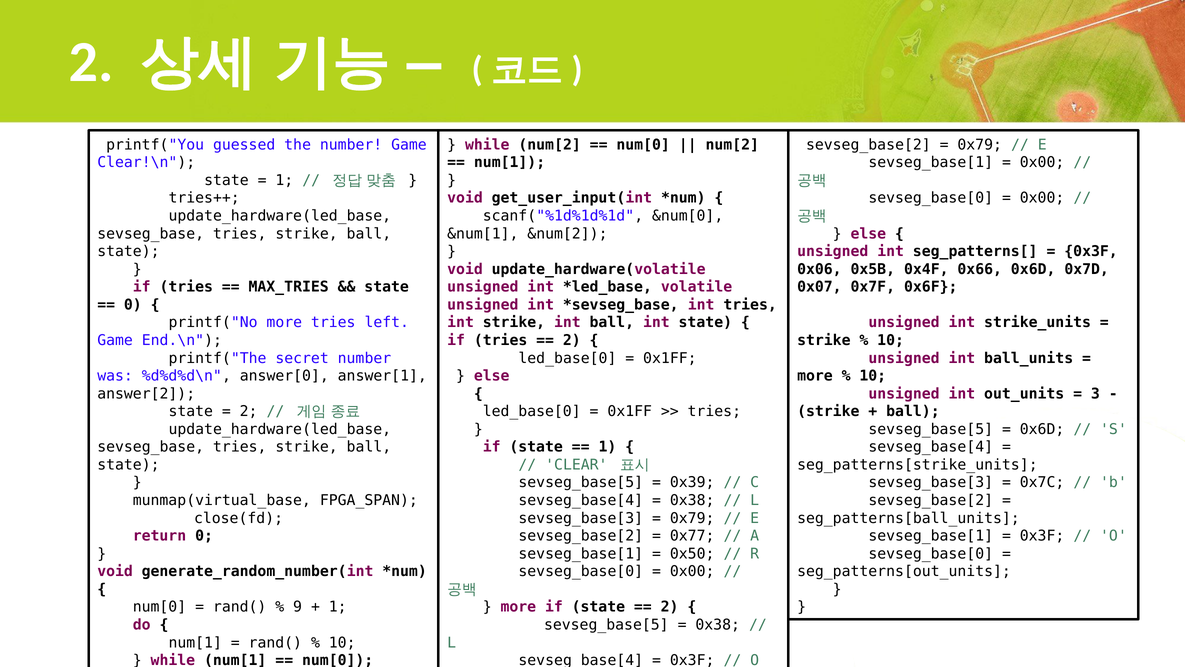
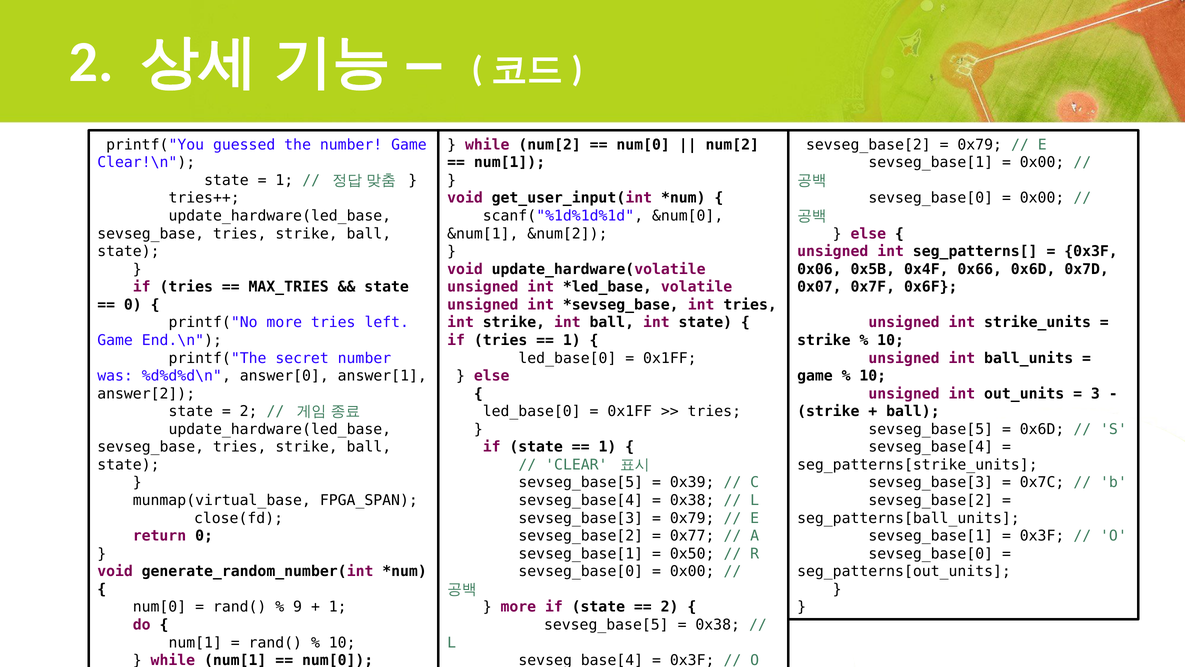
2: 2 -> 1 (572, 340)
more: more -> game (815, 376)
